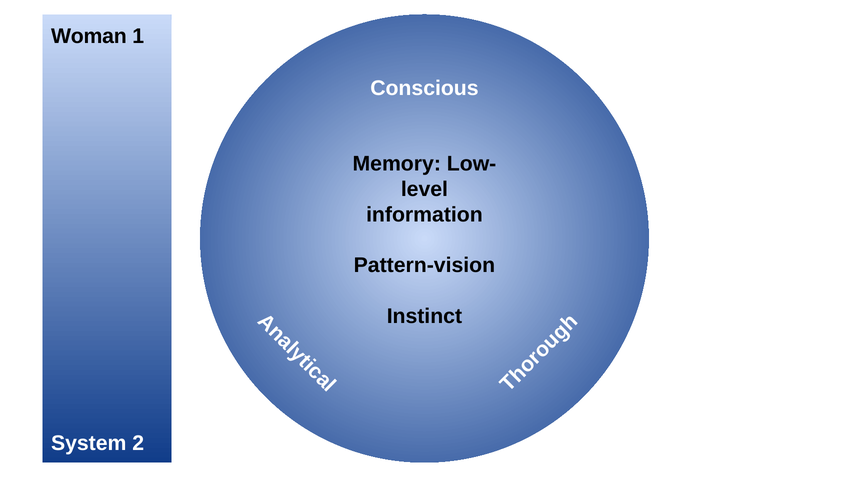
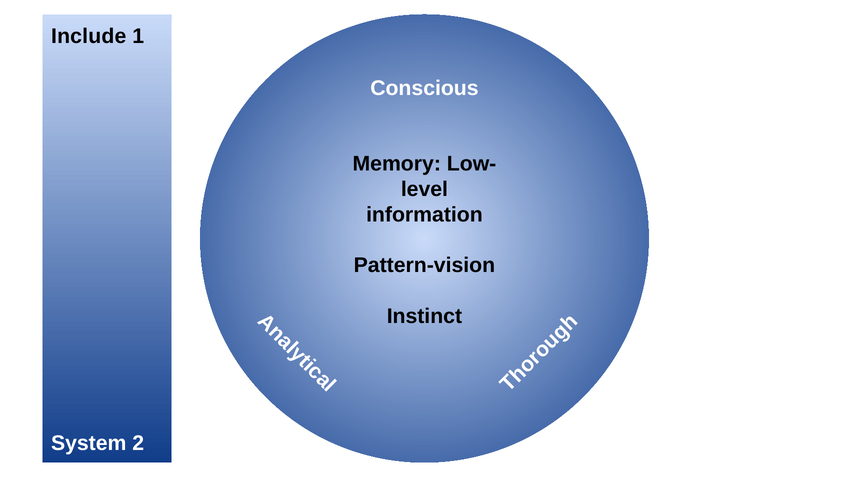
Woman: Woman -> Include (89, 36)
